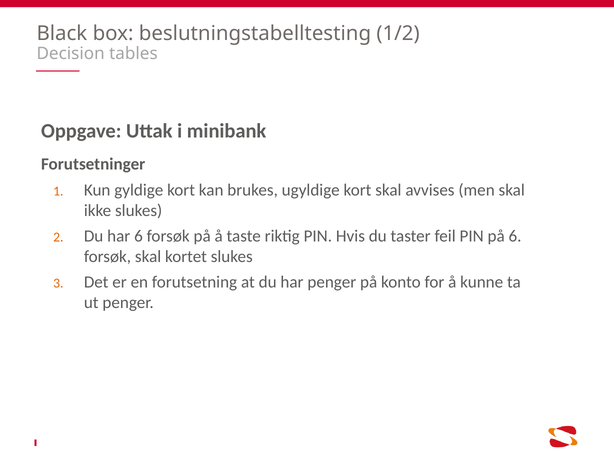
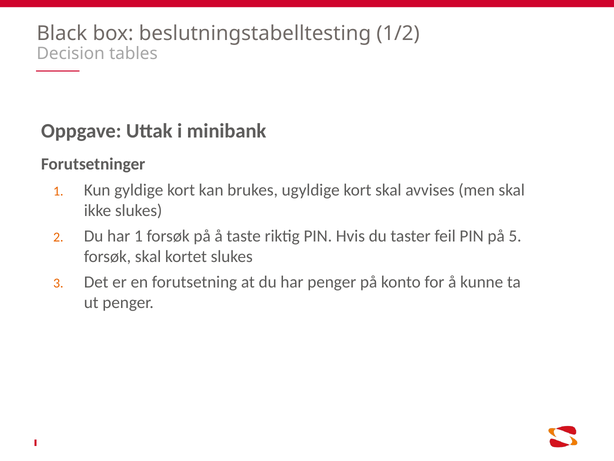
har 6: 6 -> 1 (138, 236)
på 6: 6 -> 5 (515, 236)
